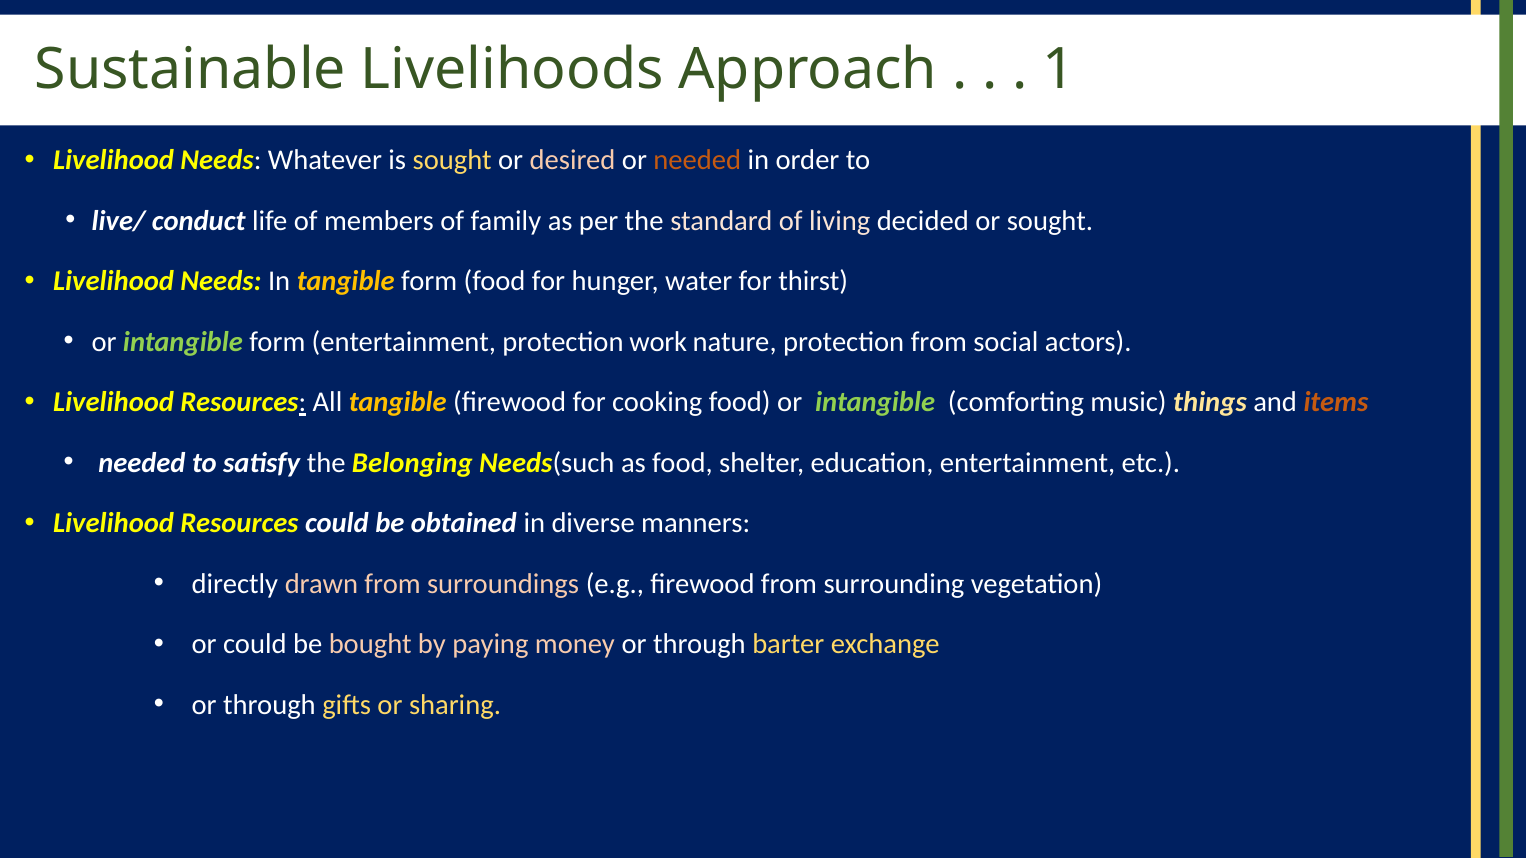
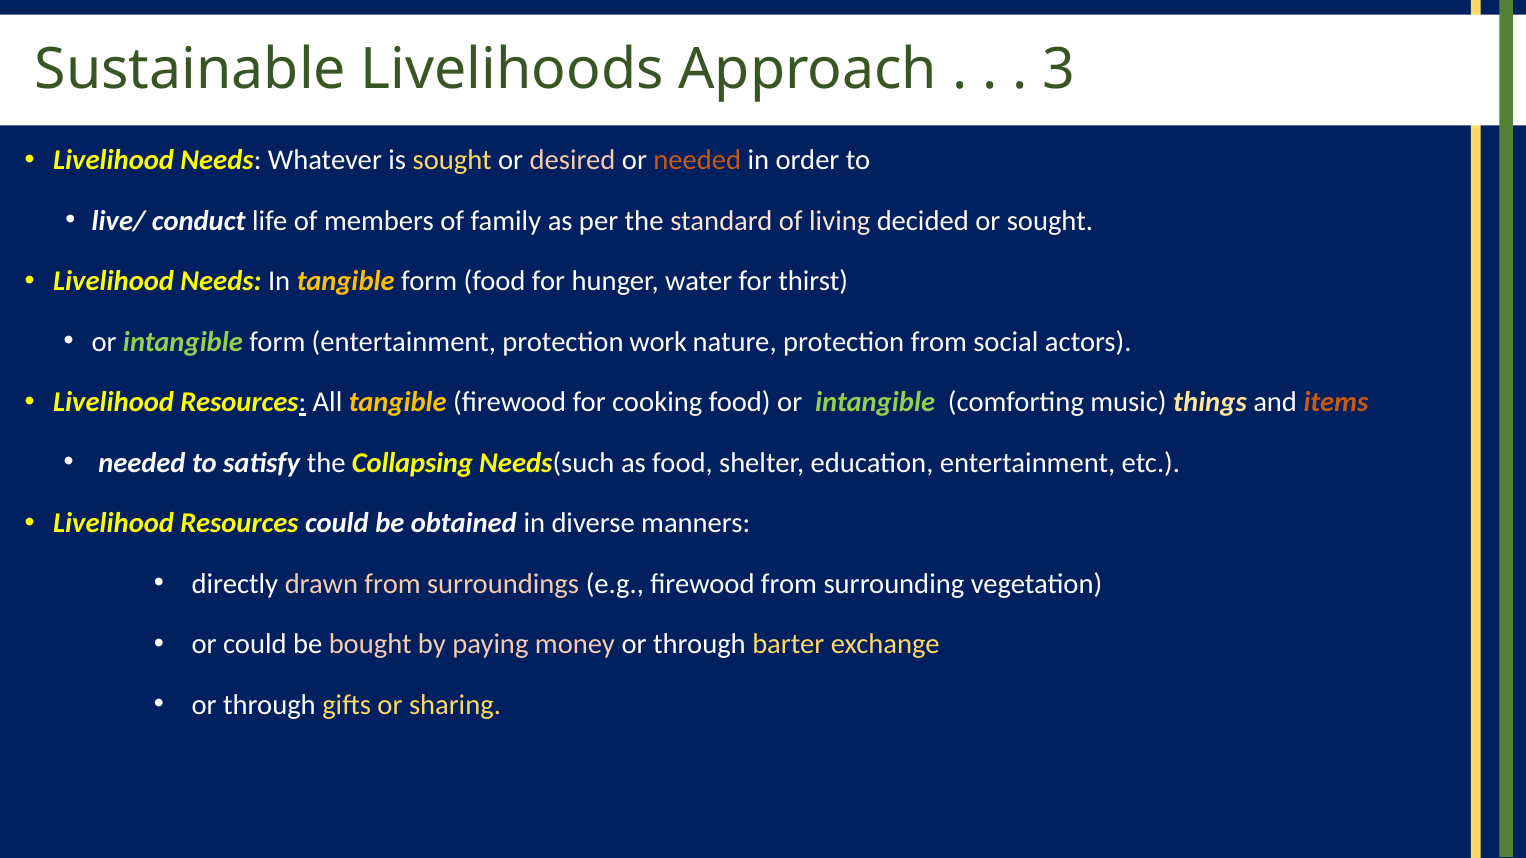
1: 1 -> 3 (1059, 70)
Belonging: Belonging -> Collapsing (412, 463)
